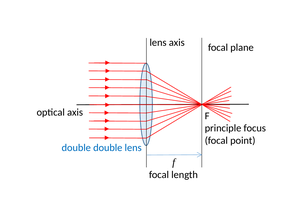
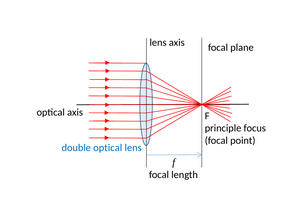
double double: double -> optical (108, 148)
